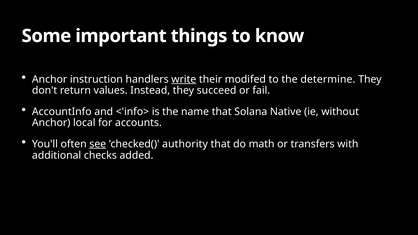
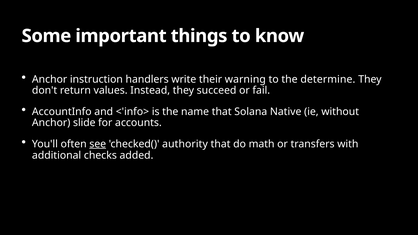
write underline: present -> none (184, 79)
modifed: modifed -> warning (245, 79)
local: local -> slide (84, 123)
